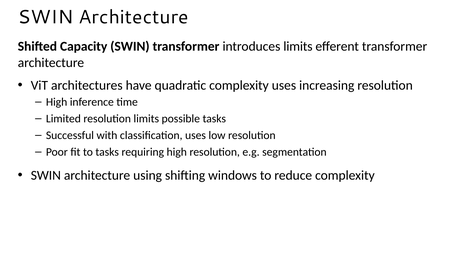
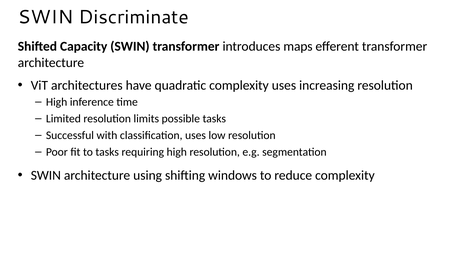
Architecture: Architecture -> Discriminate (134, 17)
introduces limits: limits -> maps (298, 46)
